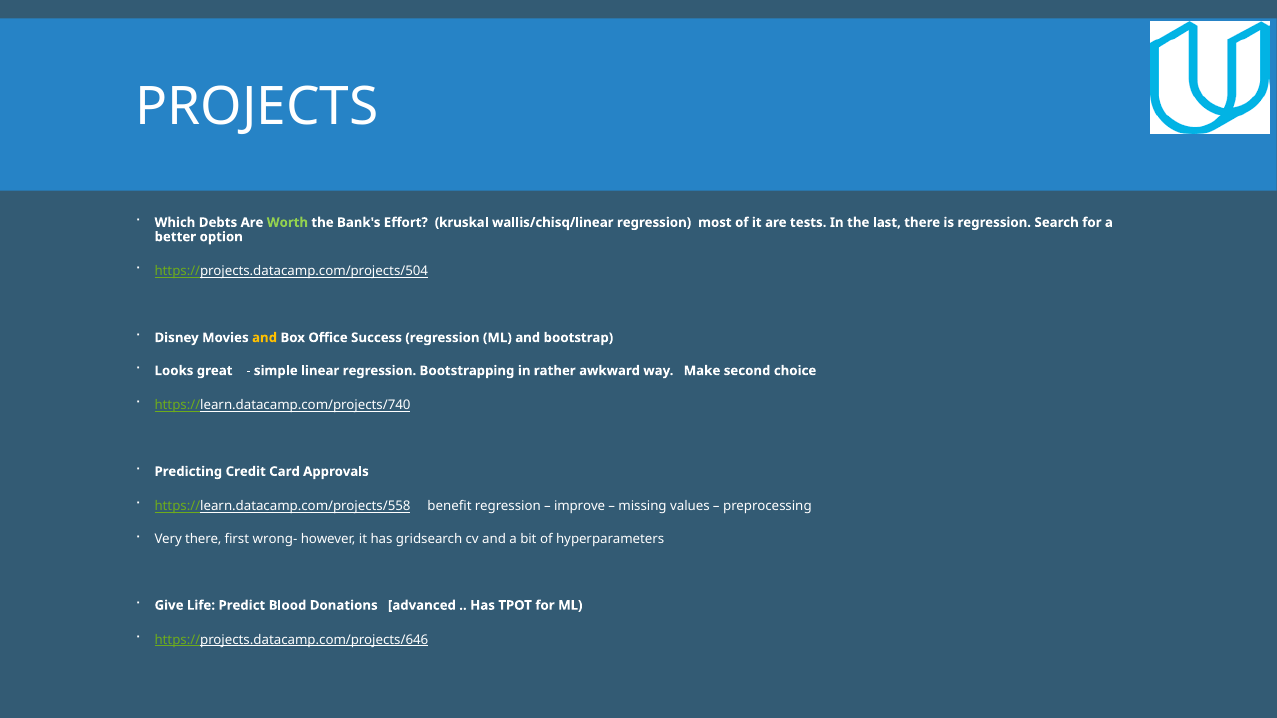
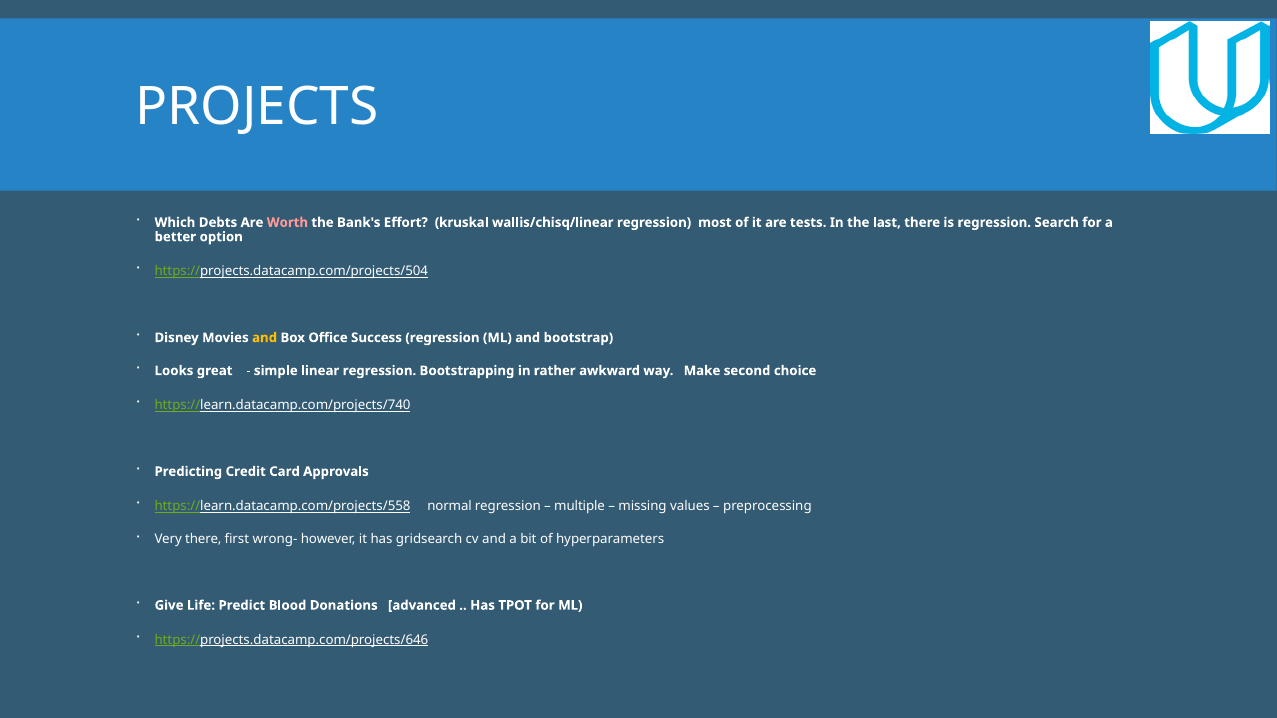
Worth colour: light green -> pink (287, 223)
benefit: benefit -> normal (450, 506)
improve: improve -> multiple (580, 506)
